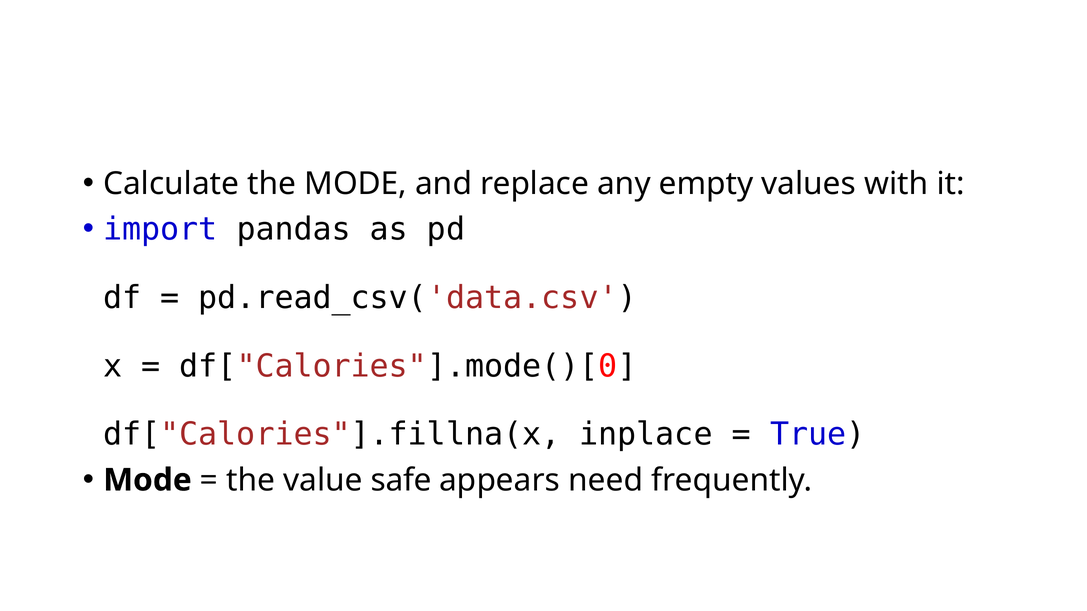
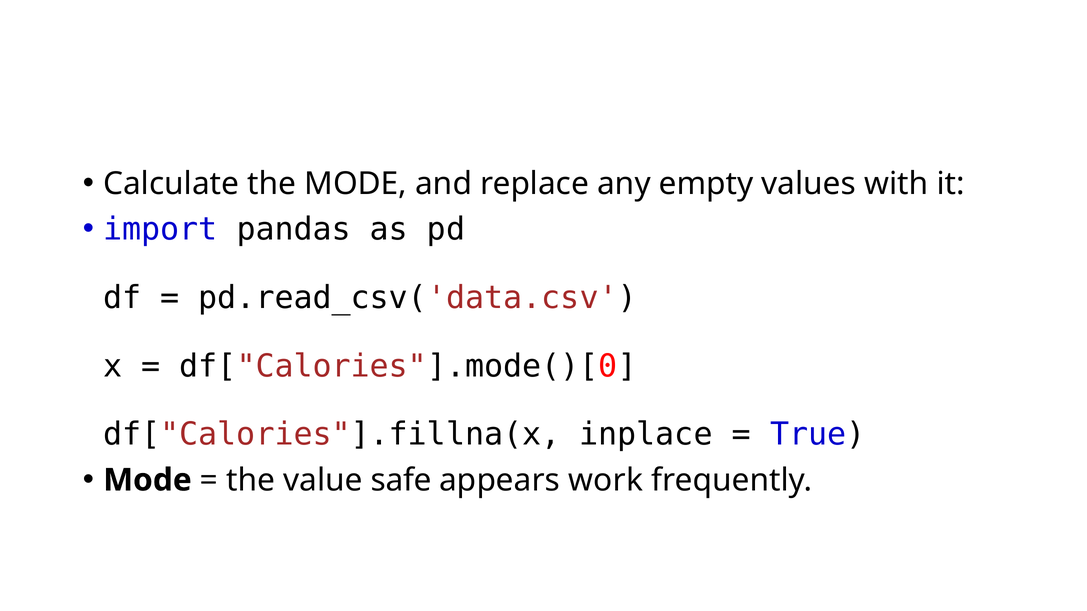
need: need -> work (606, 480)
